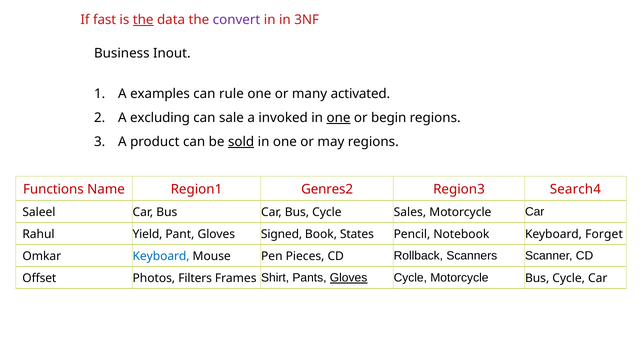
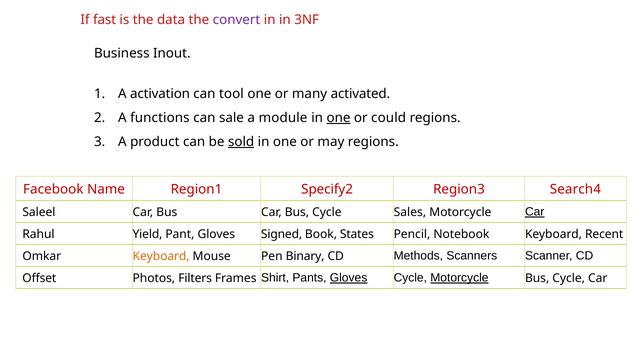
the underline: present -> none (143, 20)
examples: examples -> activation (160, 94)
rule: rule -> tool (231, 94)
excluding: excluding -> functions (160, 118)
invoked: invoked -> module (283, 118)
begin: begin -> could (389, 118)
Functions: Functions -> Facebook (53, 189)
Genres2: Genres2 -> Specify2 (327, 189)
Car underline: none -> present (535, 212)
Forget: Forget -> Recent (604, 234)
Keyboard colour: blue -> orange (161, 256)
Pieces: Pieces -> Binary (305, 256)
Rollback: Rollback -> Methods (418, 256)
Motorcycle underline: none -> present (459, 278)
